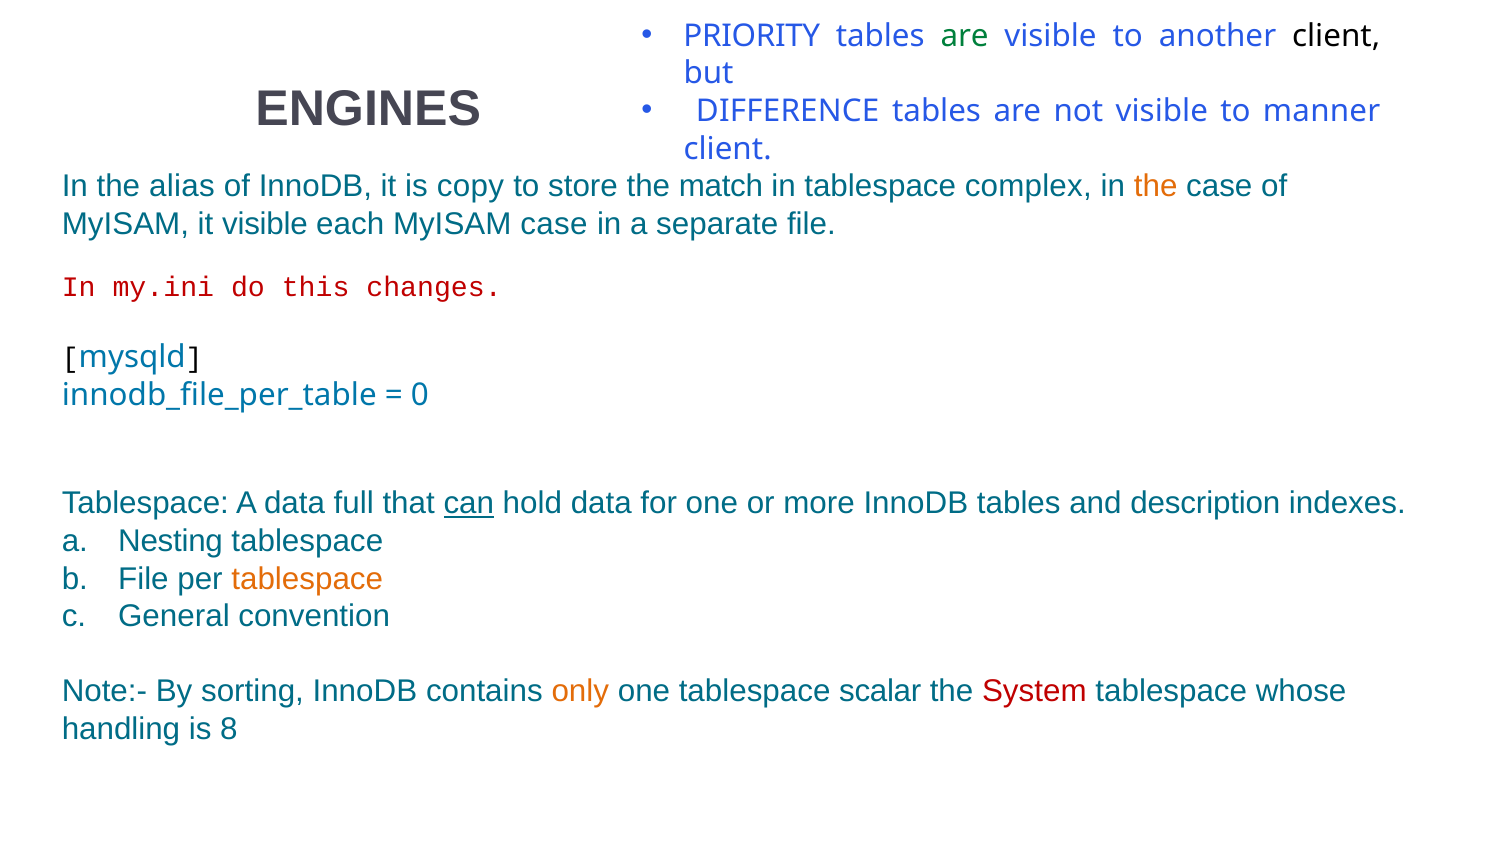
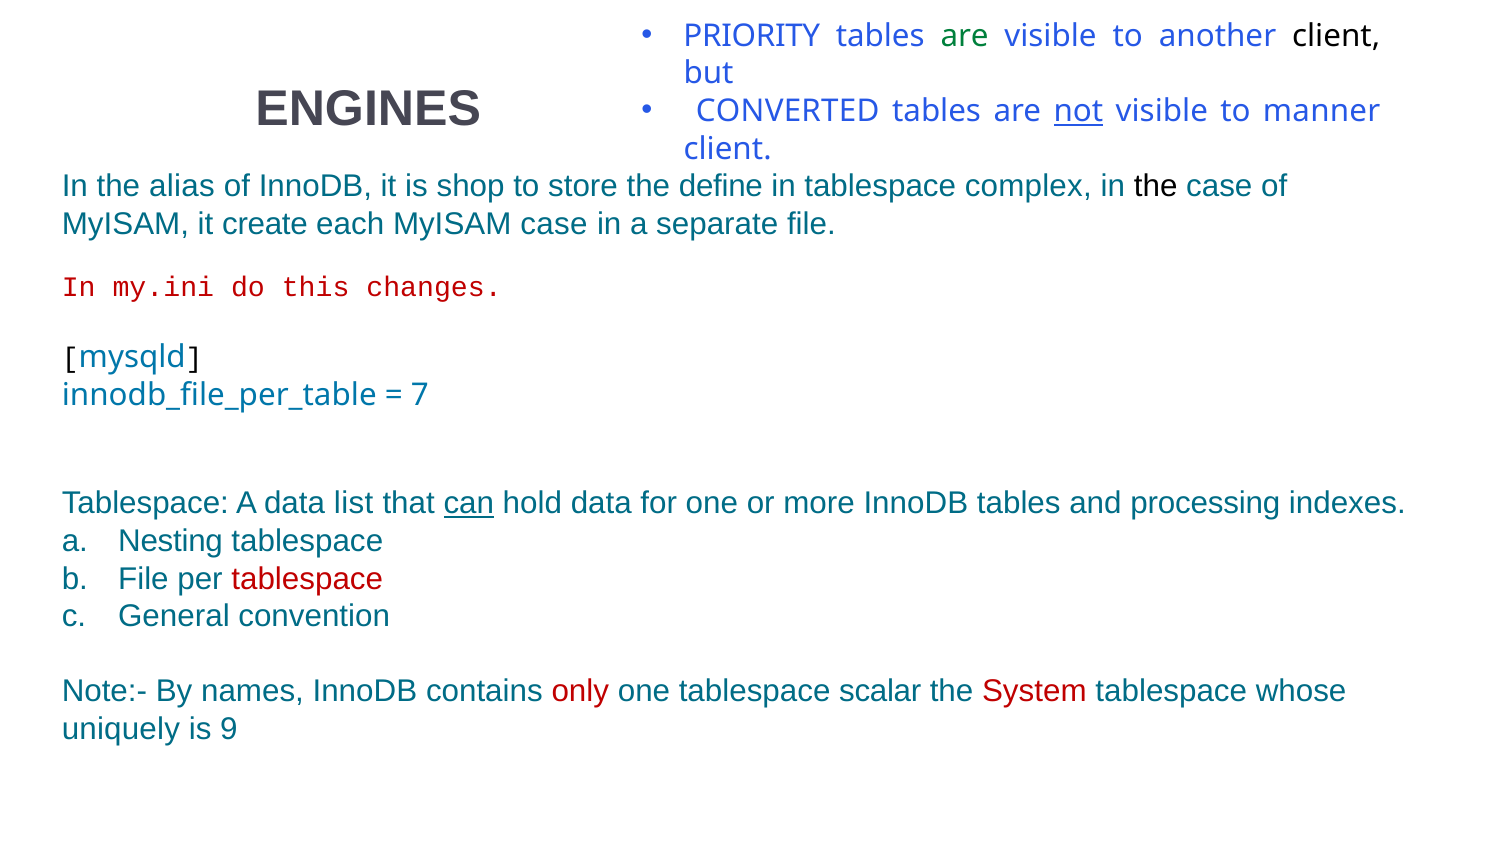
DIFFERENCE: DIFFERENCE -> CONVERTED (788, 111)
not underline: none -> present (1078, 111)
copy: copy -> shop (471, 186)
match: match -> define (721, 186)
the colour: orange -> black (1156, 186)
it visible: visible -> create (265, 224)
0: 0 -> 7 (420, 395)
full: full -> list (354, 504)
description: description -> processing (1205, 504)
tablespace colour: orange -> red (307, 579)
sorting: sorting -> names (253, 692)
only colour: orange -> red (580, 692)
handling: handling -> uniquely (121, 729)
8: 8 -> 9 (229, 729)
